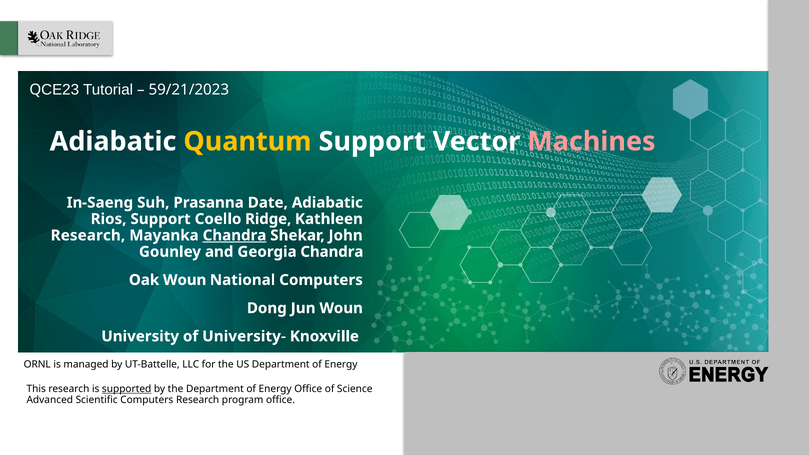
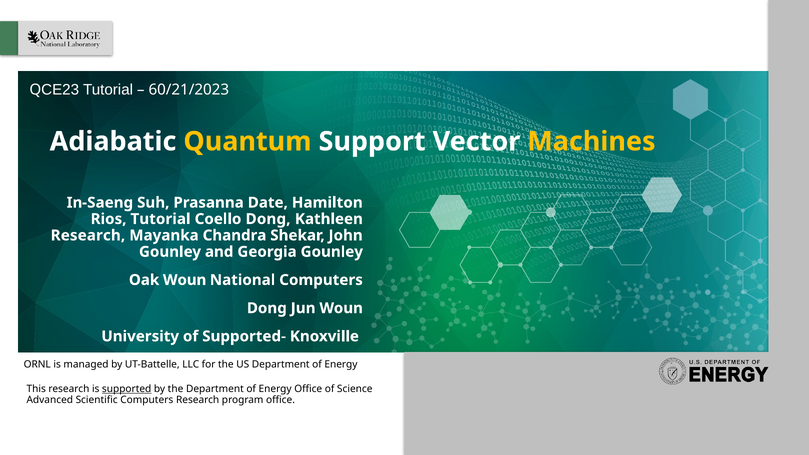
59/21/2023: 59/21/2023 -> 60/21/2023 (189, 90)
Machines colour: pink -> yellow (591, 141)
Date Adiabatic: Adiabatic -> Hamilton (327, 203)
Rios Support: Support -> Tutorial (161, 219)
Coello Ridge: Ridge -> Dong (268, 219)
Chandra underline: present -> none (234, 235)
Georgia Chandra: Chandra -> Gounley (332, 252)
University-: University- -> Supported- (244, 336)
